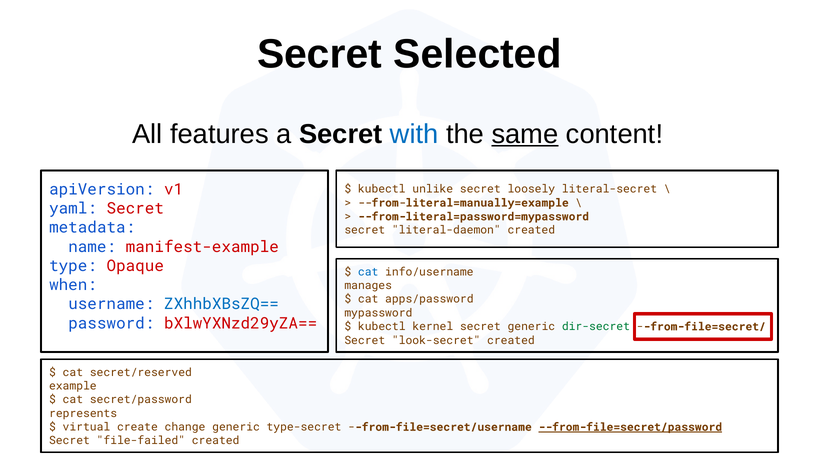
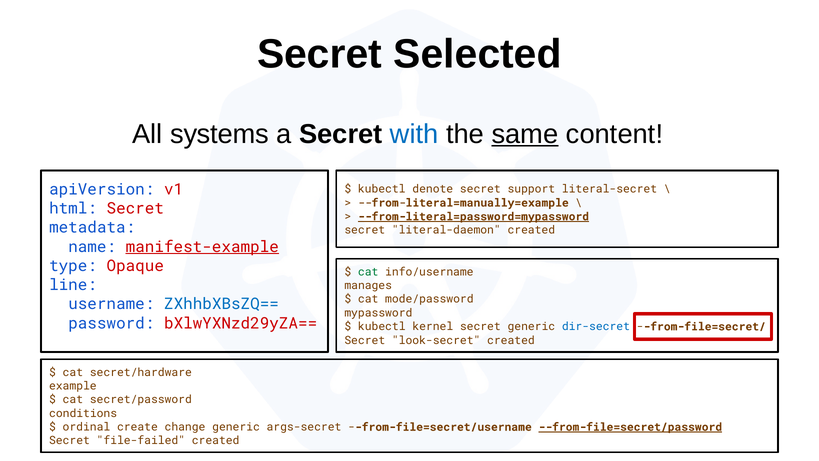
features: features -> systems (220, 134)
unlike: unlike -> denote (433, 189)
loosely: loosely -> support (531, 189)
yaml: yaml -> html (73, 208)
--from-literal=password=mypassword underline: none -> present (473, 216)
manifest-example underline: none -> present (202, 247)
cat colour: blue -> green (368, 272)
when: when -> line (73, 285)
apps/password: apps/password -> mode/password (429, 299)
dir-secret colour: green -> blue (596, 326)
secret/reserved: secret/reserved -> secret/hardware (141, 372)
represents: represents -> conditions (83, 413)
virtual: virtual -> ordinal (86, 427)
type-secret: type-secret -> args-secret (304, 427)
